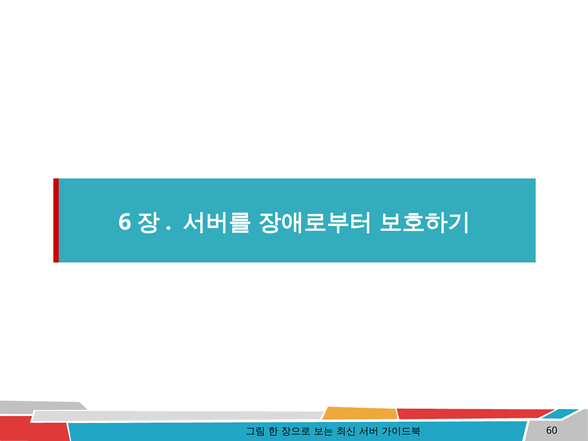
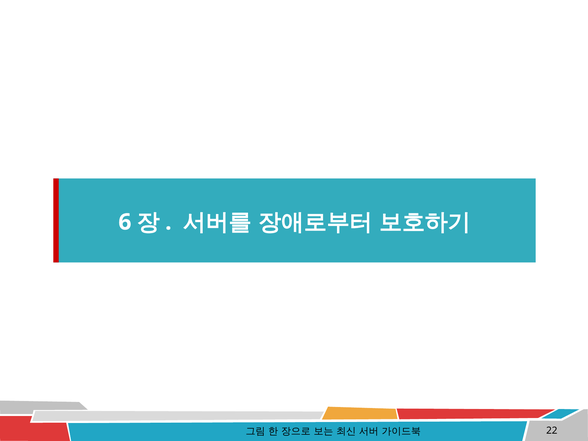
60: 60 -> 22 (552, 431)
